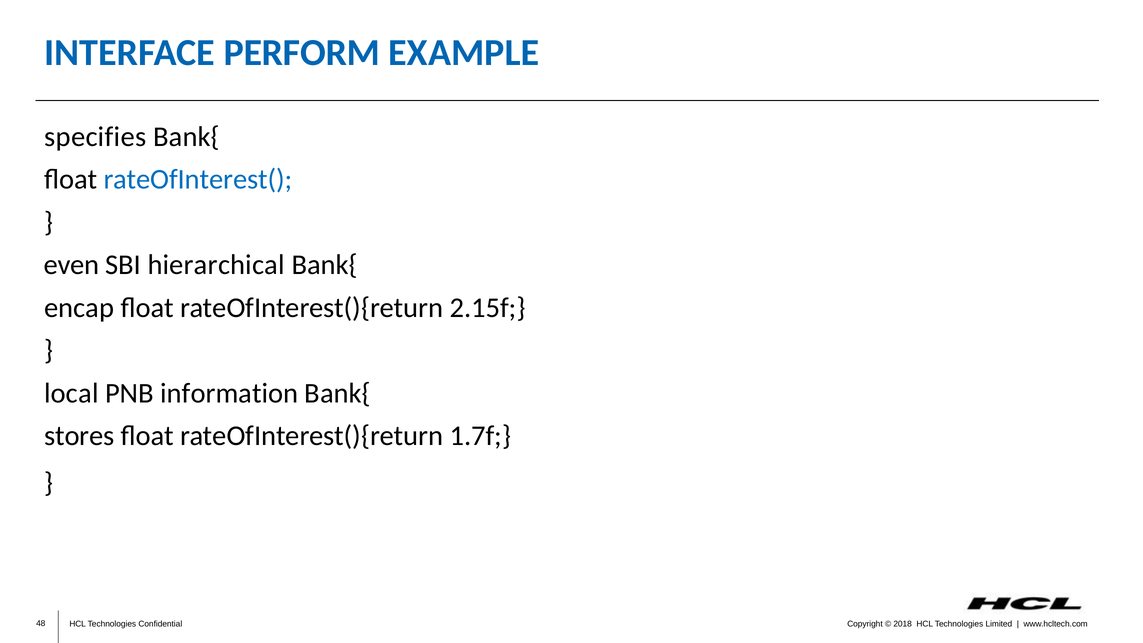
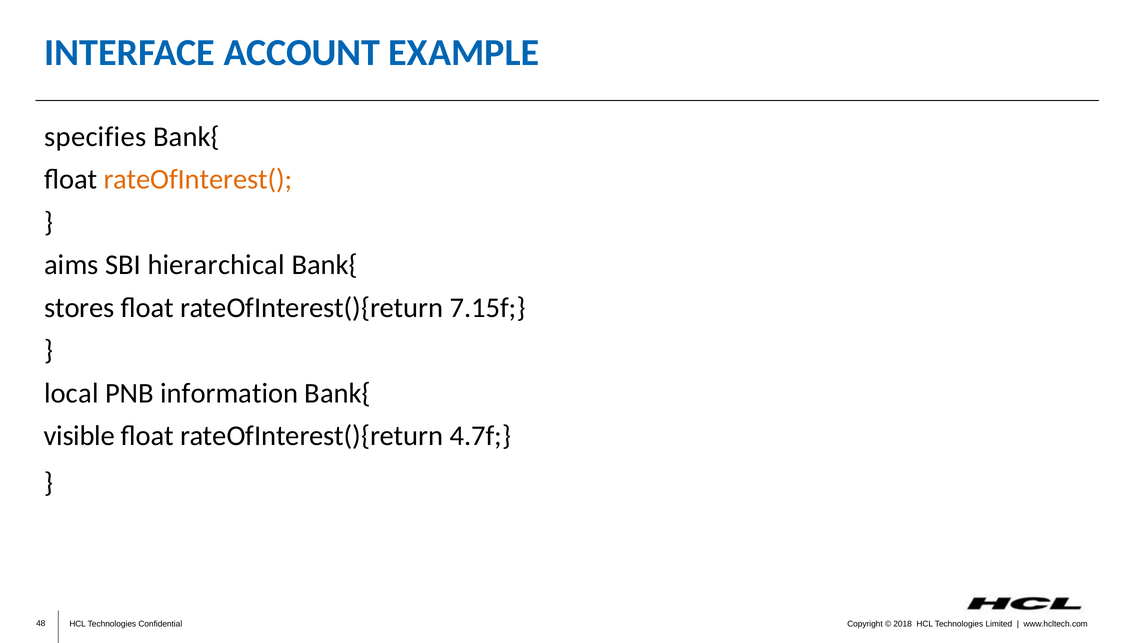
PERFORM: PERFORM -> ACCOUNT (302, 53)
rateOfInterest( colour: blue -> orange (198, 179)
even: even -> aims (71, 265)
encap: encap -> stores (79, 308)
2.15f: 2.15f -> 7.15f (488, 308)
stores: stores -> visible (79, 436)
1.7f: 1.7f -> 4.7f (480, 436)
